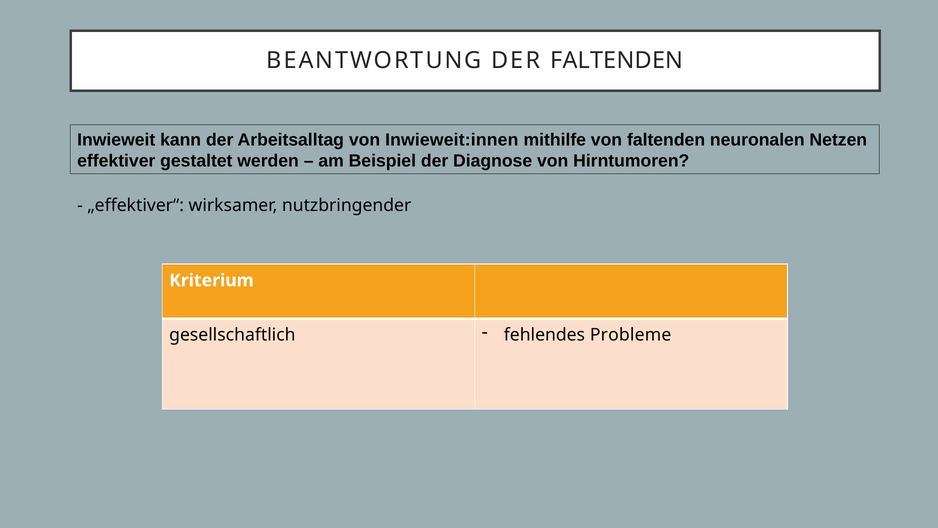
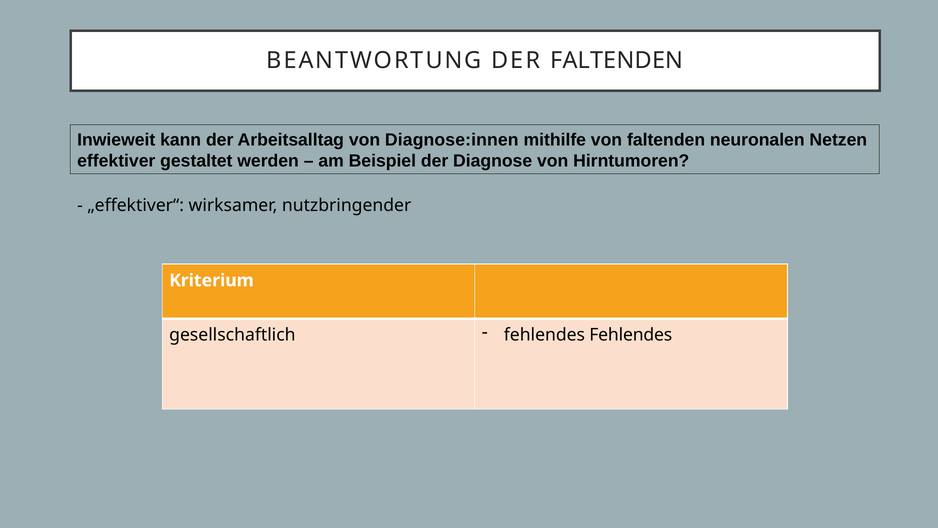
Inwieweit:innen: Inwieweit:innen -> Diagnose:innen (452, 140)
fehlendes Probleme: Probleme -> Fehlendes (631, 335)
